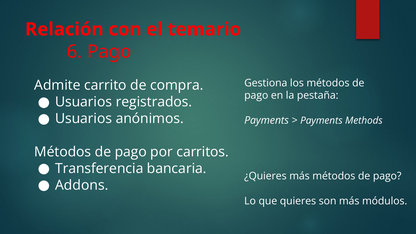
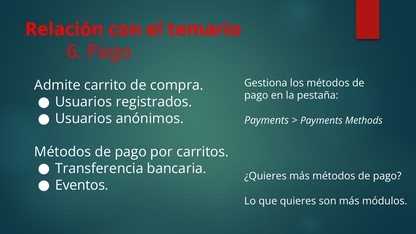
Addons: Addons -> Eventos (82, 185)
